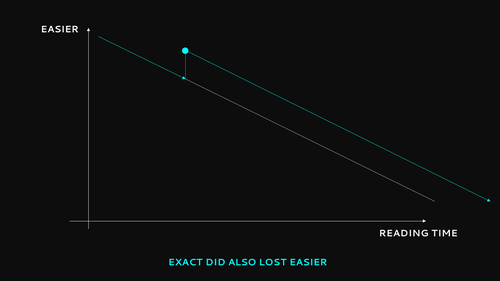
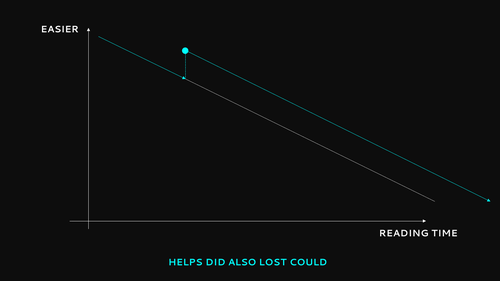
EXACT: EXACT -> HELPS (185, 263)
LOST EASIER: EASIER -> COULD (308, 263)
